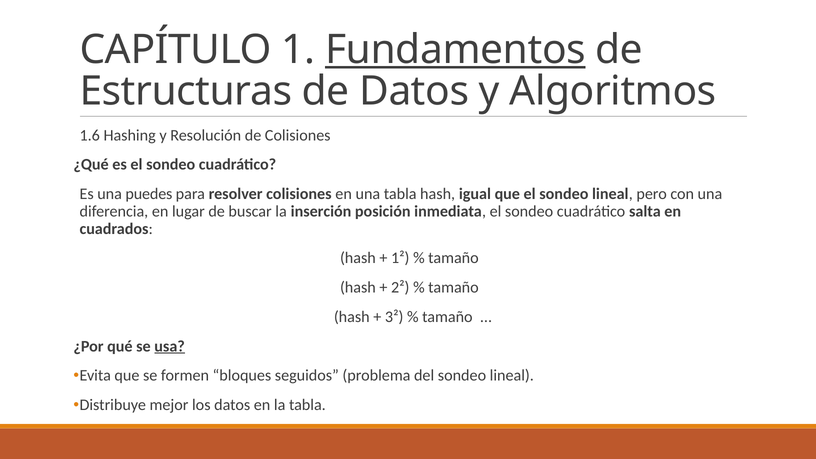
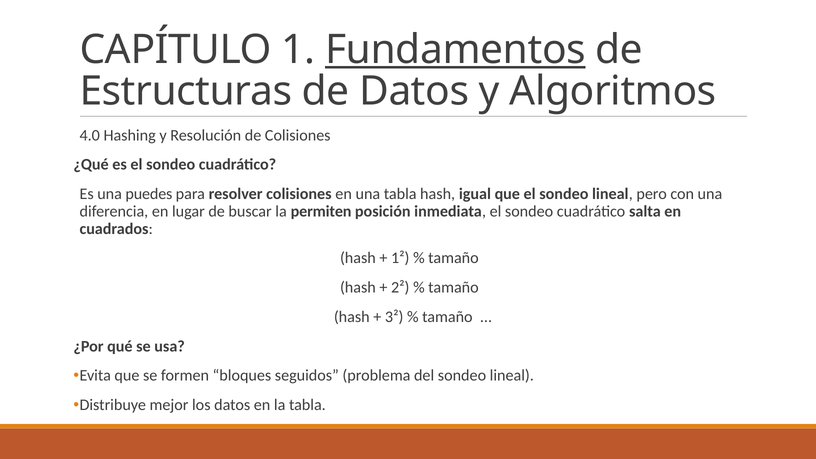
1.6: 1.6 -> 4.0 (90, 135)
inserción: inserción -> permiten (321, 211)
usa underline: present -> none (170, 346)
